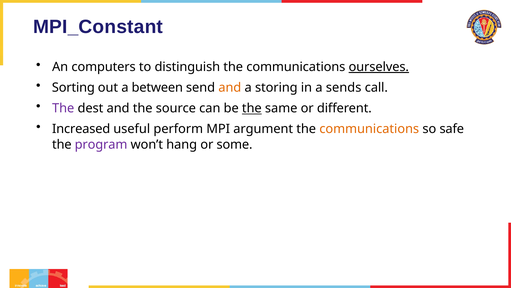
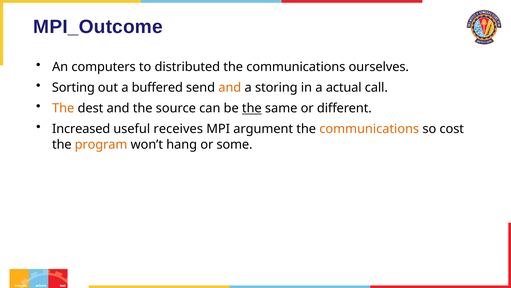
MPI_Constant: MPI_Constant -> MPI_Outcome (98, 27)
distinguish: distinguish -> distributed (187, 67)
ourselves underline: present -> none (379, 67)
between: between -> buffered (157, 87)
sends: sends -> actual (344, 87)
The colour: purple -> orange (63, 108)
perform: perform -> receives (178, 129)
safe: safe -> cost (452, 129)
program colour: purple -> orange (101, 144)
